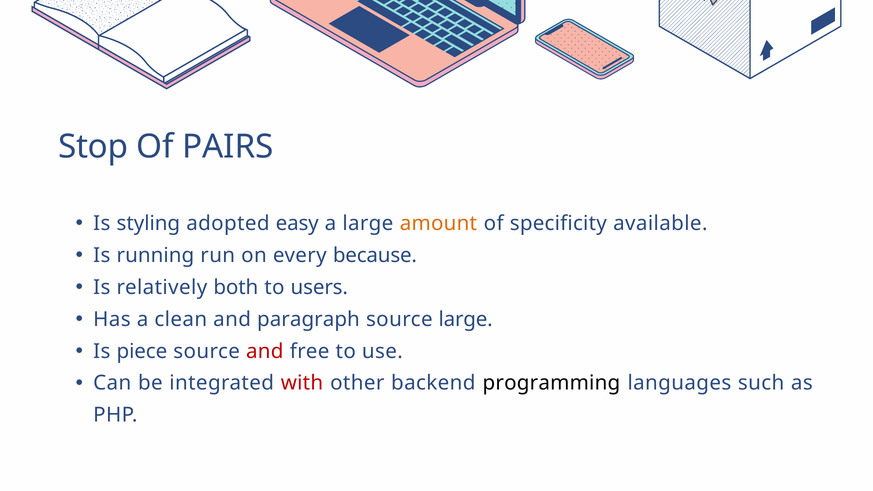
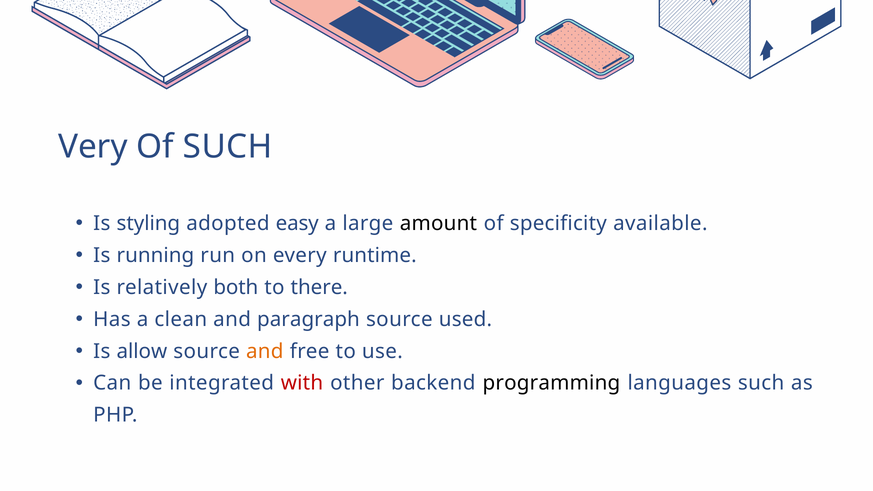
Stop: Stop -> Very (93, 147)
Of PAIRS: PAIRS -> SUCH (228, 147)
amount colour: orange -> black (438, 223)
because: because -> runtime (375, 255)
users: users -> there (319, 287)
source large: large -> used (465, 319)
piece: piece -> allow (142, 351)
and colour: red -> orange (265, 351)
